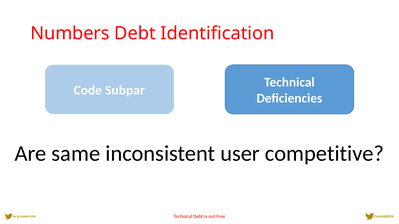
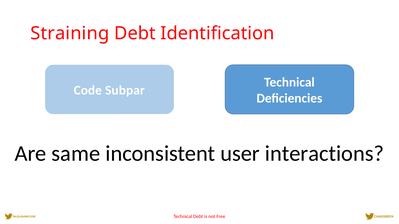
Numbers: Numbers -> Straining (70, 34)
competitive: competitive -> interactions (324, 154)
